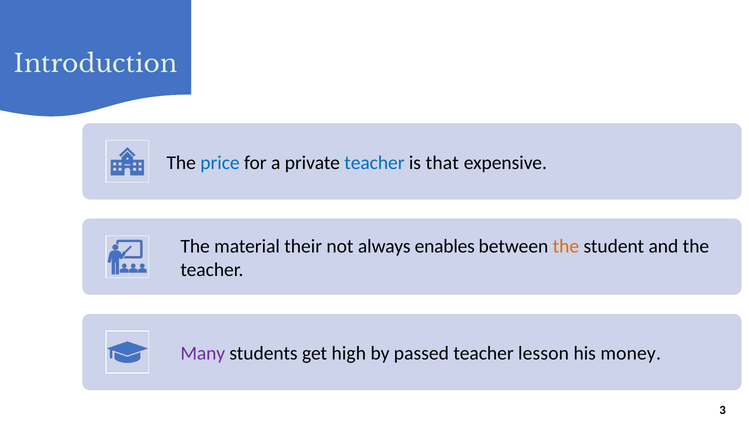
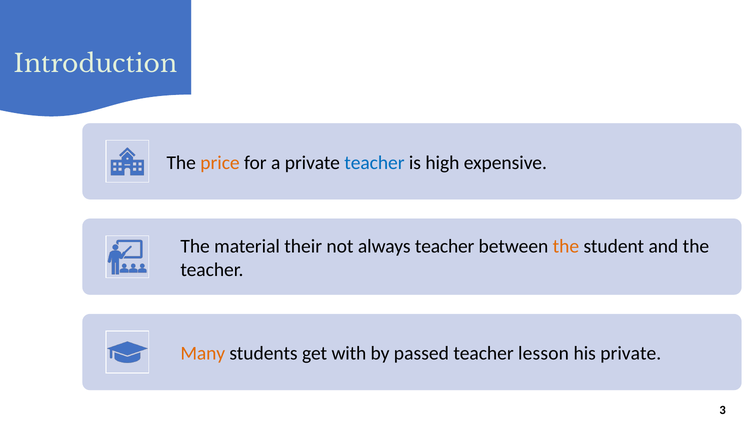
price colour: blue -> orange (220, 163)
that: that -> high (442, 163)
always enables: enables -> teacher (445, 247)
Many colour: purple -> orange (203, 354)
high: high -> with (349, 354)
his money: money -> private (631, 354)
